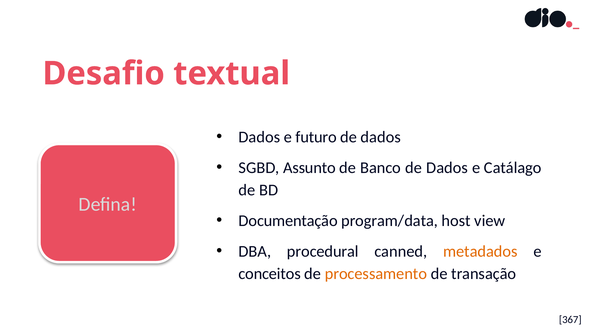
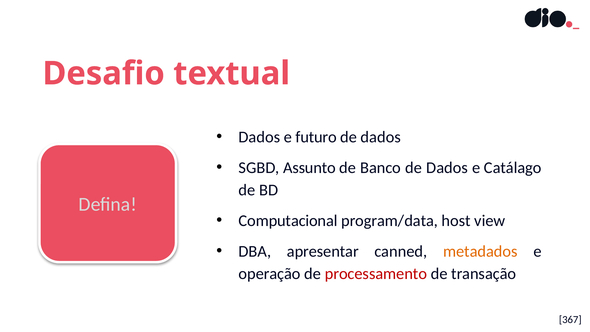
Documentação: Documentação -> Computacional (288, 221)
procedural: procedural -> apresentar (323, 251)
conceitos: conceitos -> operação (270, 274)
processamento colour: orange -> red (376, 274)
